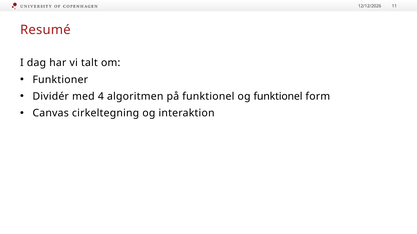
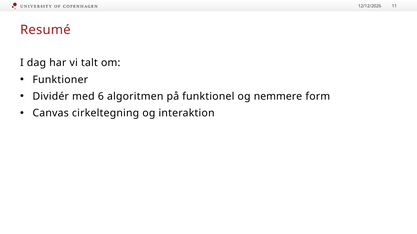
4: 4 -> 6 (101, 97)
og funktionel: funktionel -> nemmere (278, 97)
